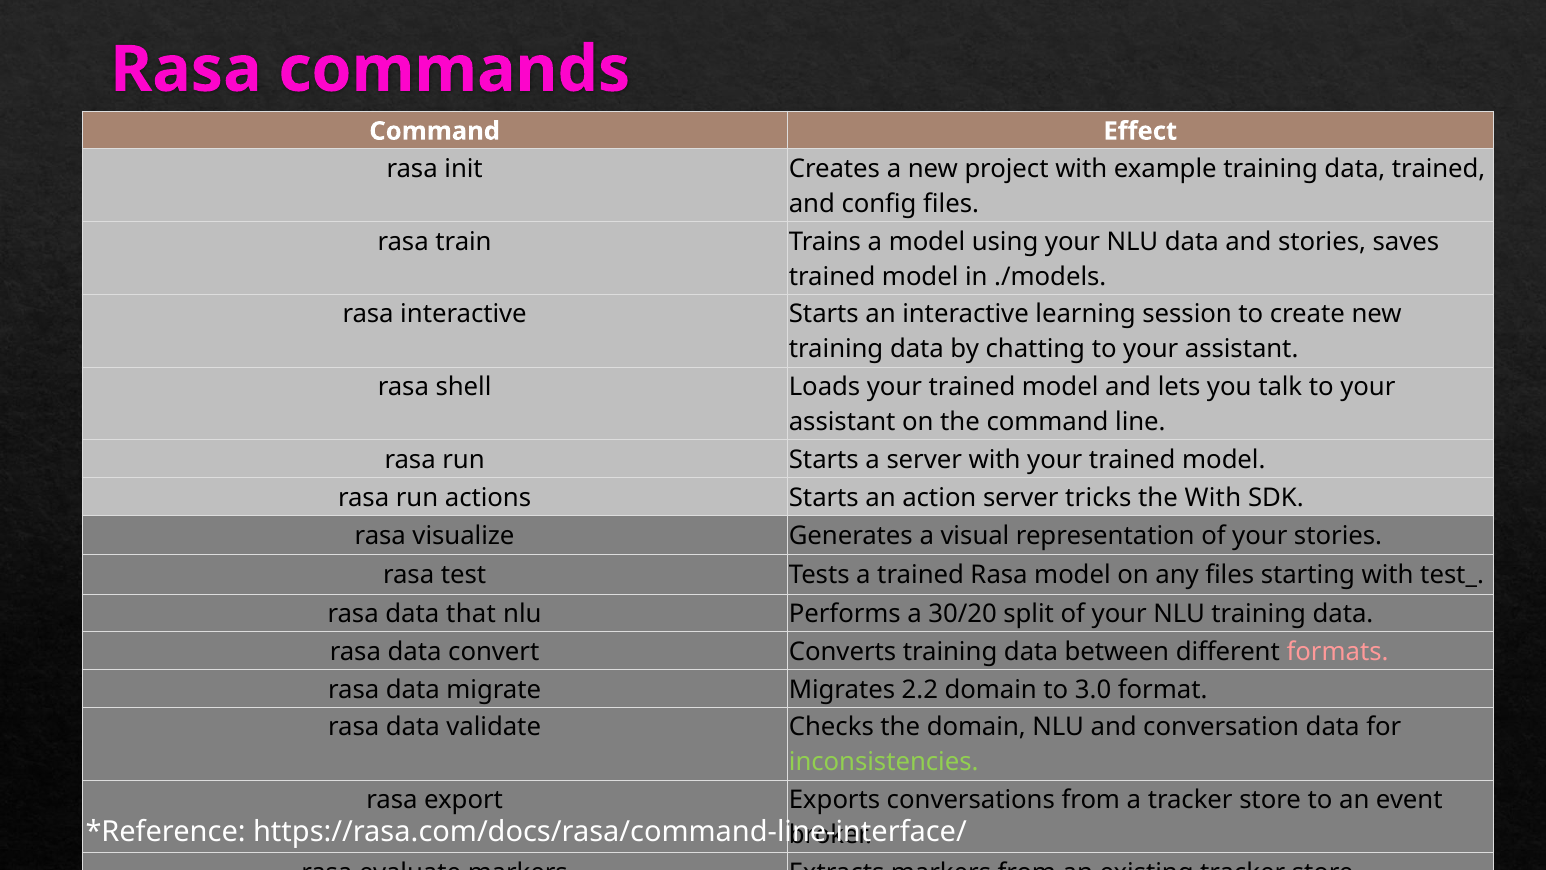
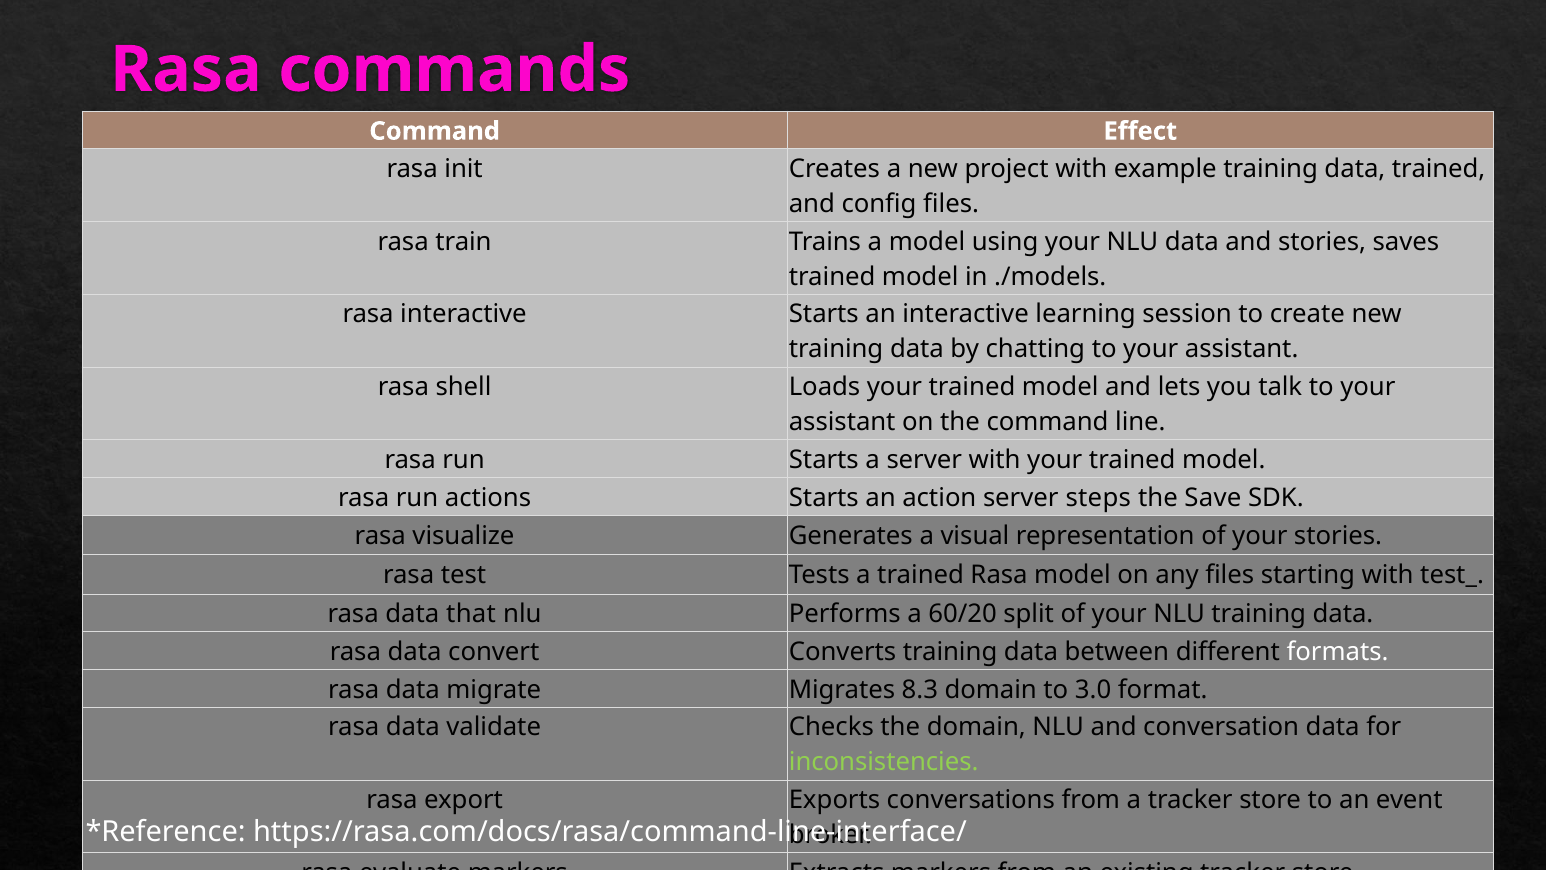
tricks: tricks -> steps (1098, 498)
the With: With -> Save (1213, 498)
30/20: 30/20 -> 60/20 (963, 614)
formats colour: pink -> white (1338, 652)
2.2: 2.2 -> 8.3 (920, 689)
